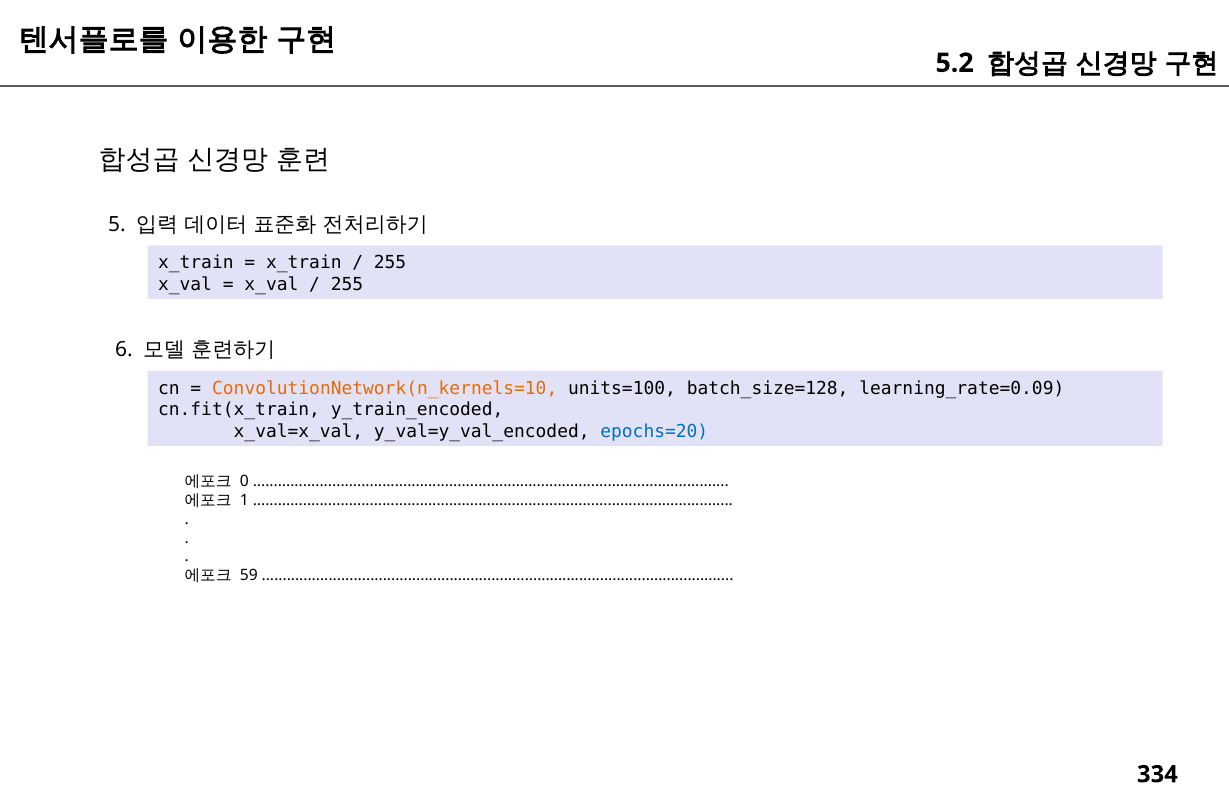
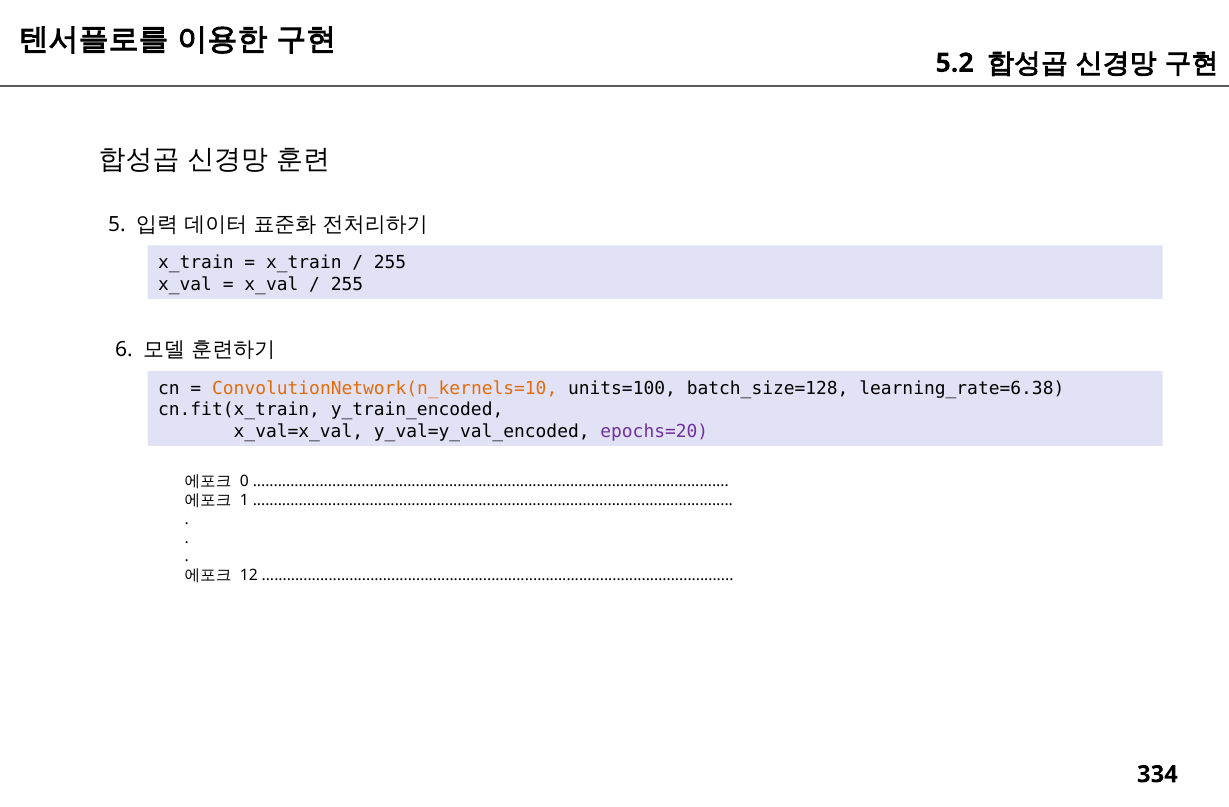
learning_rate=0.09: learning_rate=0.09 -> learning_rate=6.38 (962, 388)
epochs=20 colour: blue -> purple (654, 431)
59: 59 -> 12 (249, 576)
